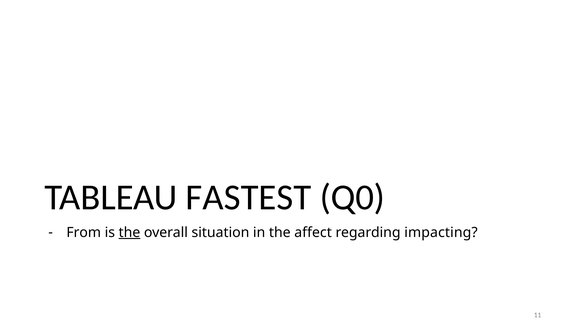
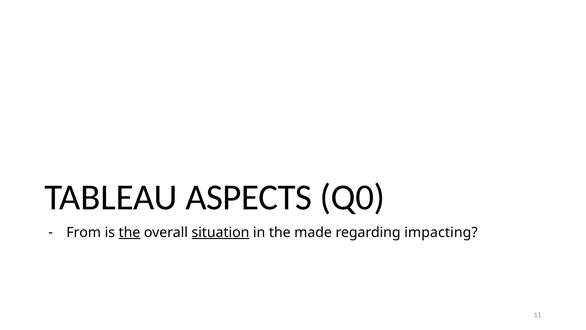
FASTEST: FASTEST -> ASPECTS (249, 197)
situation underline: none -> present (220, 232)
affect: affect -> made (313, 232)
